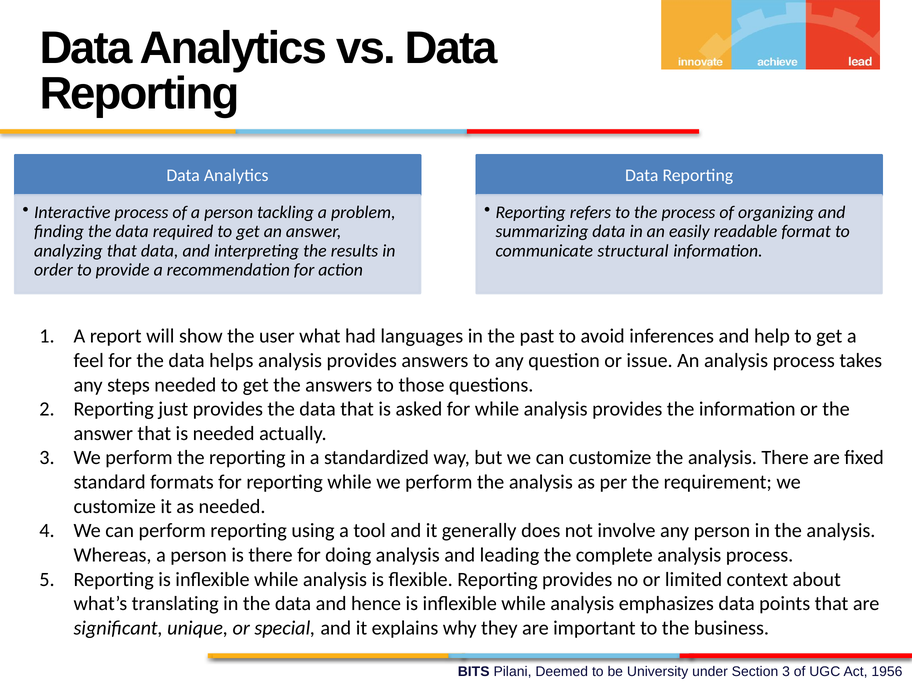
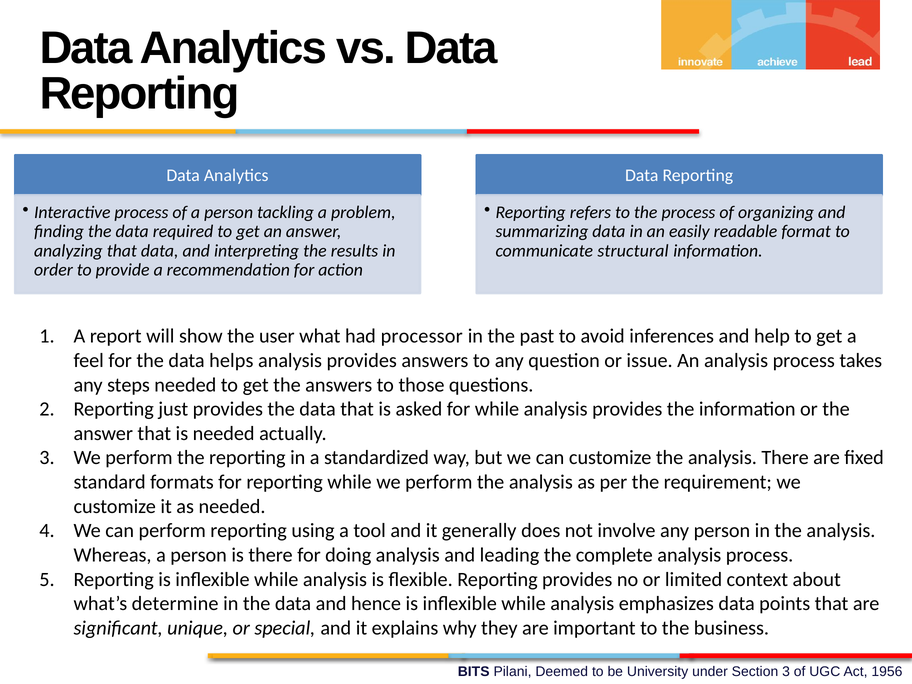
languages: languages -> processor (422, 336)
translating: translating -> determine (175, 604)
